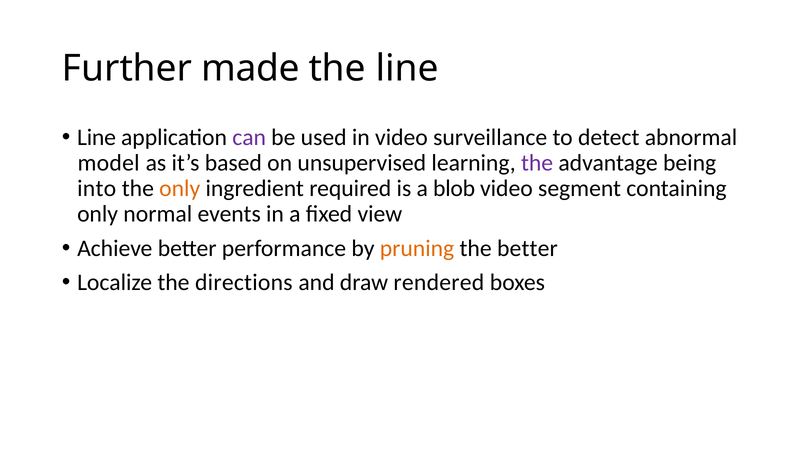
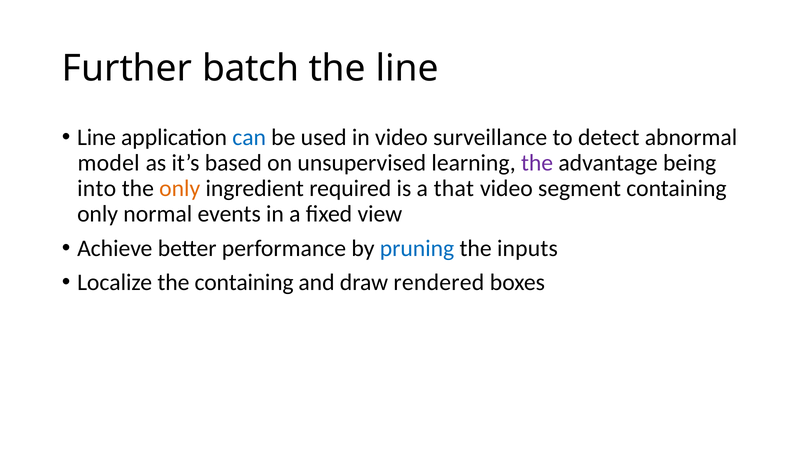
made: made -> batch (251, 68)
can colour: purple -> blue (249, 137)
blob: blob -> that (454, 188)
pruning colour: orange -> blue (417, 248)
the better: better -> inputs (527, 248)
the directions: directions -> containing (244, 282)
